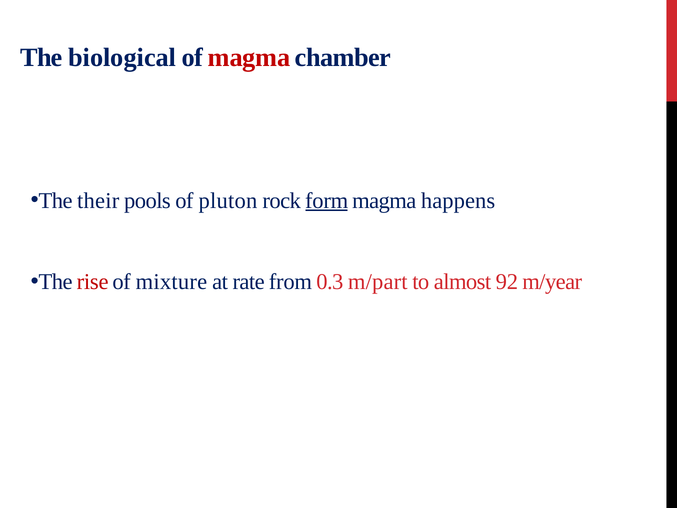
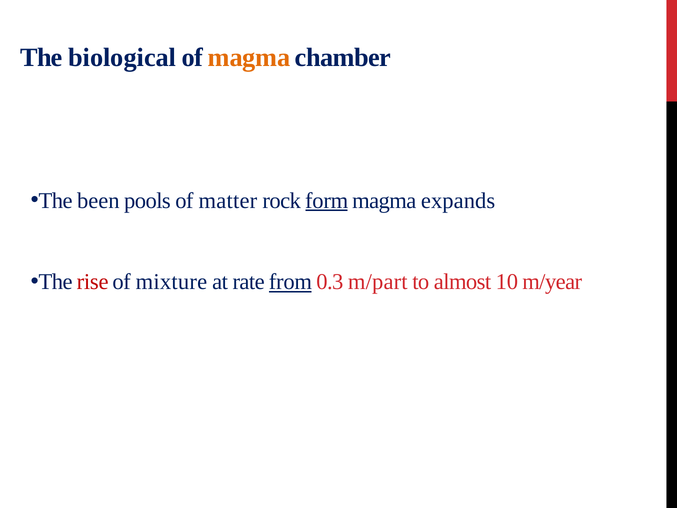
magma colour: red -> orange (249, 57)
their: their -> been (98, 201)
pluton: pluton -> matter (228, 201)
happens: happens -> expands (458, 201)
from underline: none -> present (290, 282)
92: 92 -> 10 (507, 282)
